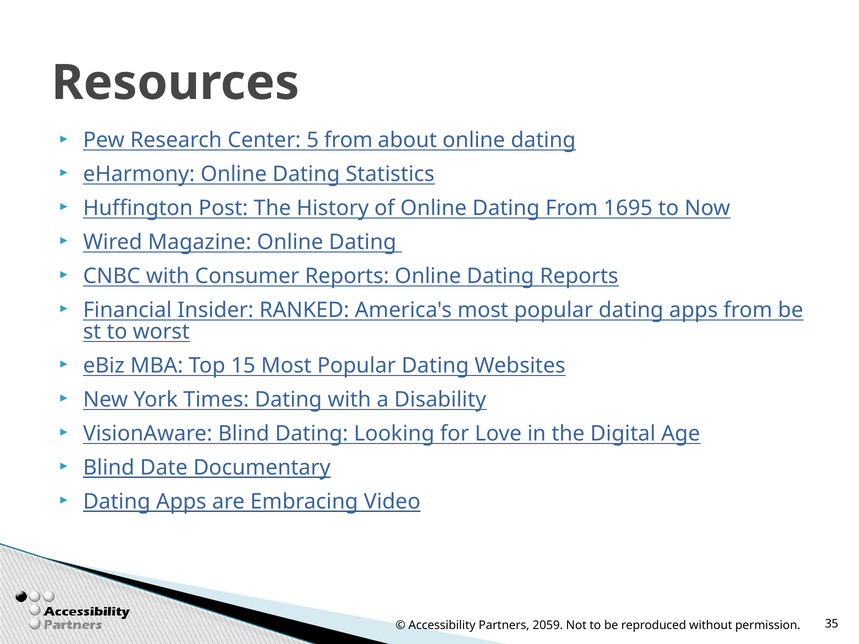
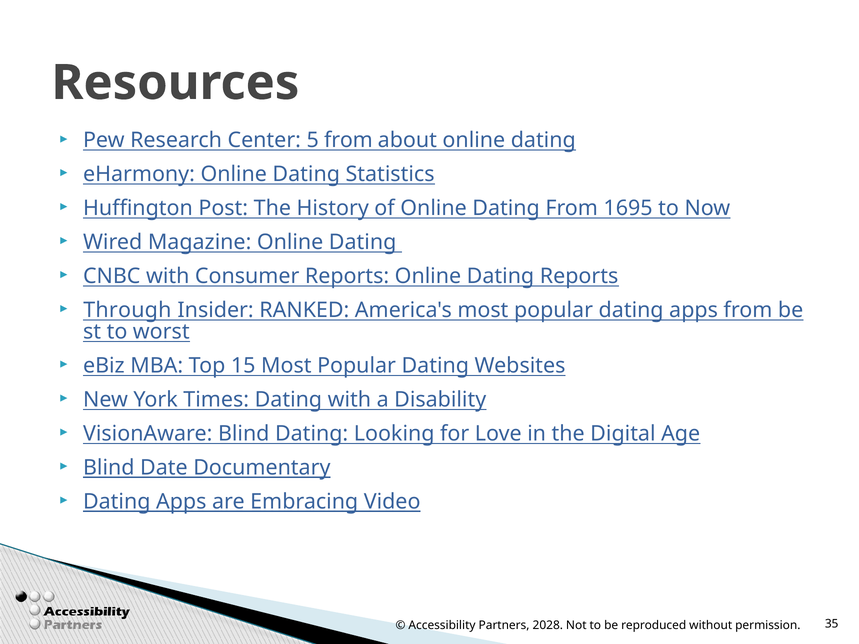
Financial: Financial -> Through (127, 310)
2059: 2059 -> 2028 (548, 626)
